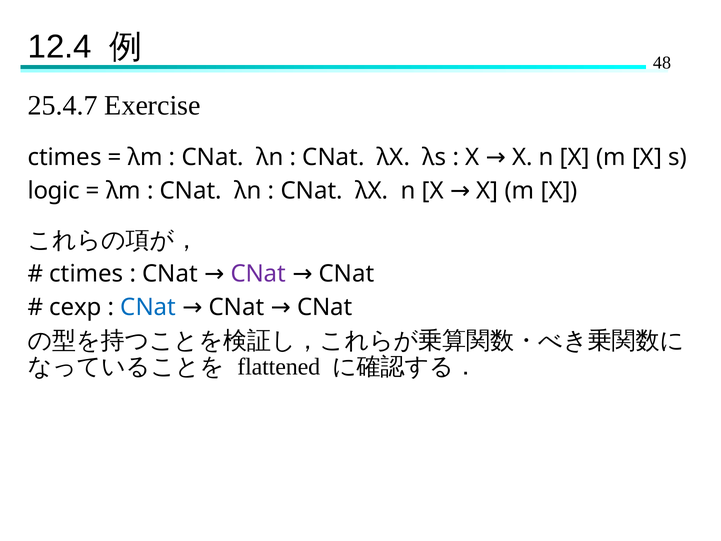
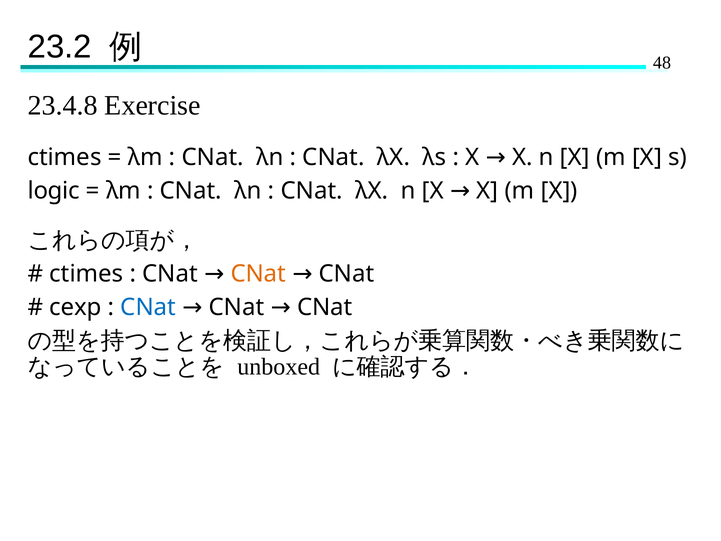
12.4: 12.4 -> 23.2 (60, 47)
25.4.7: 25.4.7 -> 23.4.8 (63, 105)
CNat colour: purple -> orange (258, 274)
flattened: flattened -> unboxed (279, 367)
